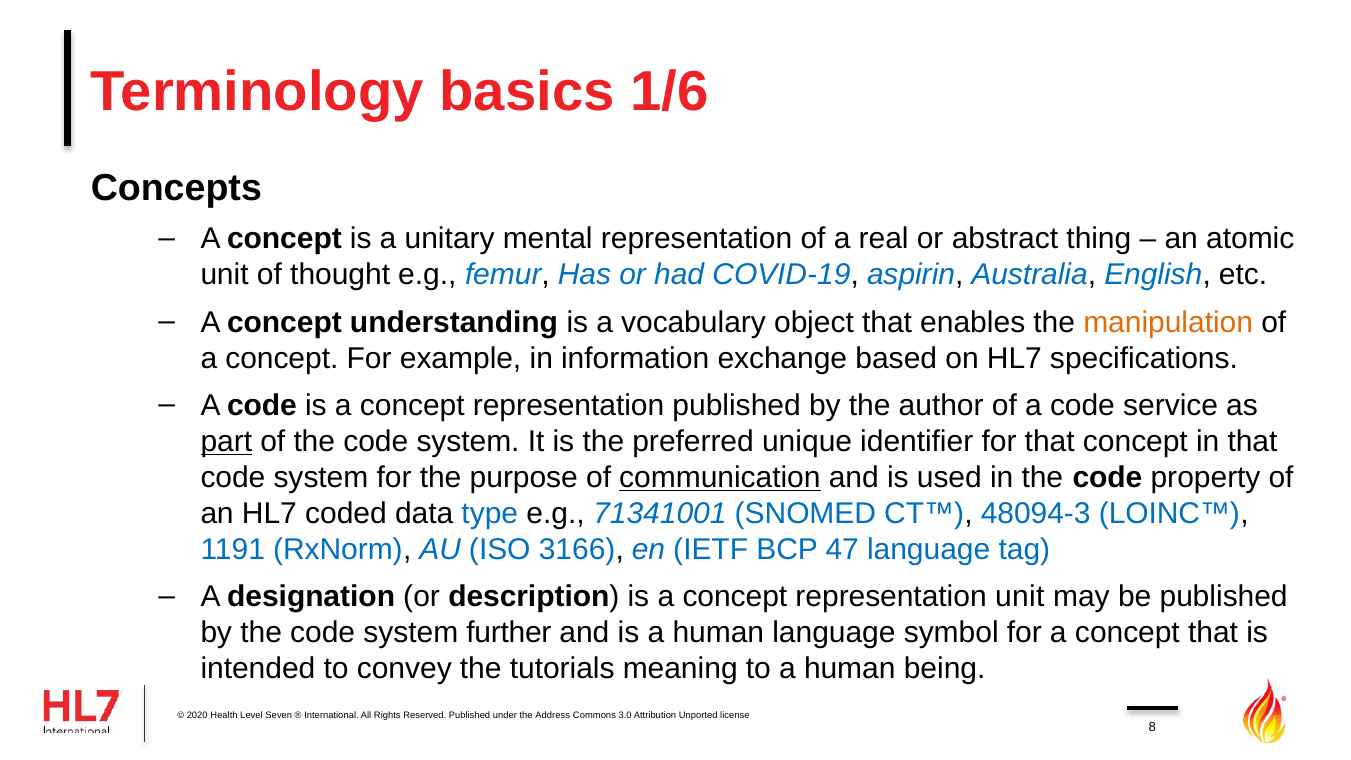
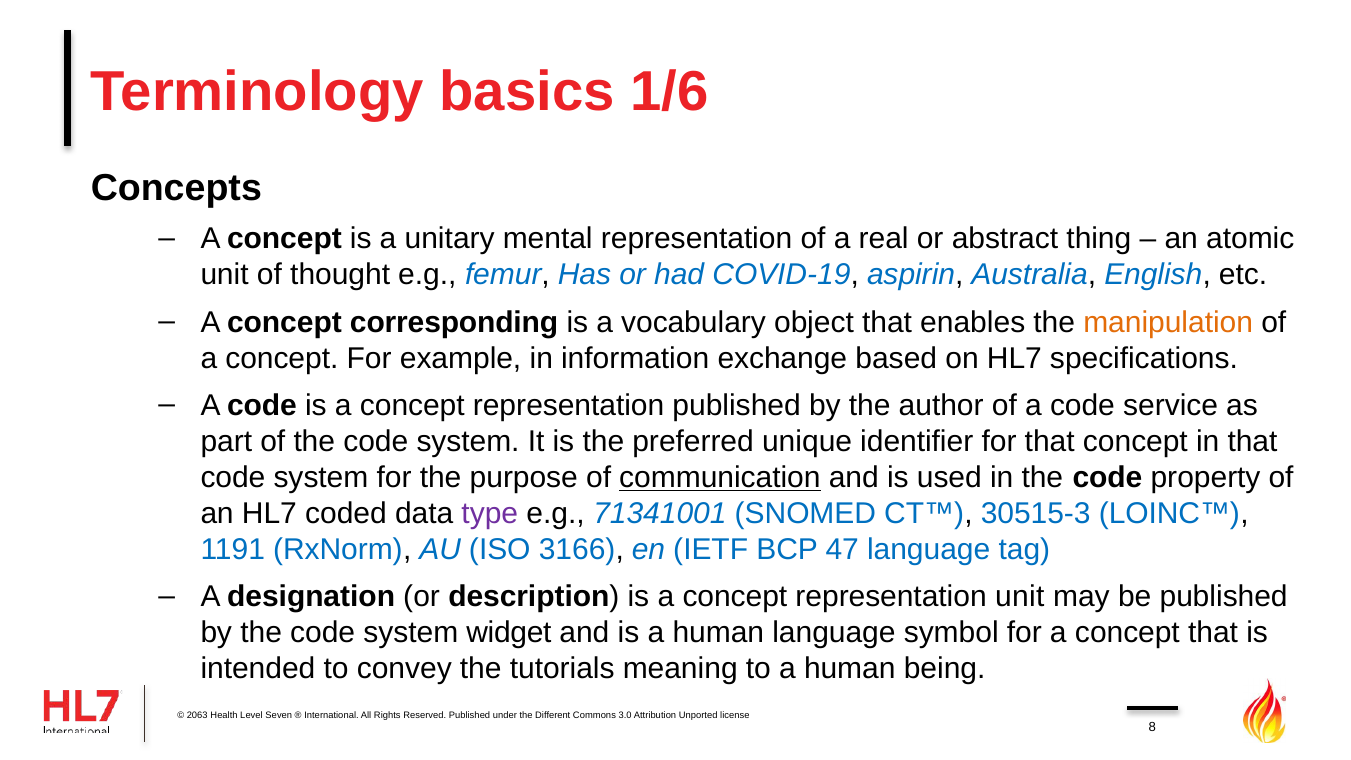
understanding: understanding -> corresponding (454, 322)
part underline: present -> none (226, 442)
type colour: blue -> purple (490, 514)
48094-3: 48094-3 -> 30515-3 (1036, 514)
further: further -> widget (509, 633)
2020: 2020 -> 2063 (197, 715)
Address: Address -> Different (553, 715)
